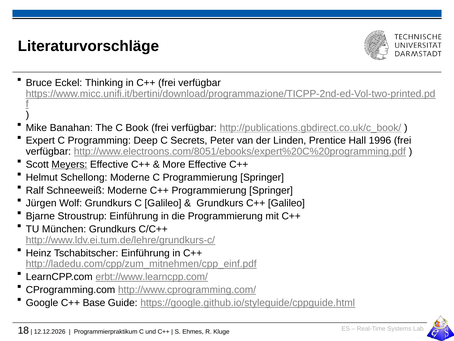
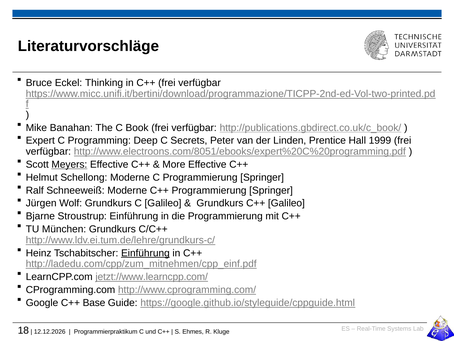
1996: 1996 -> 1999 (380, 140)
Einführung underline: none -> present (145, 253)
erbt://www.learncpp.com/: erbt://www.learncpp.com/ -> jetzt://www.learncpp.com/ (152, 276)
